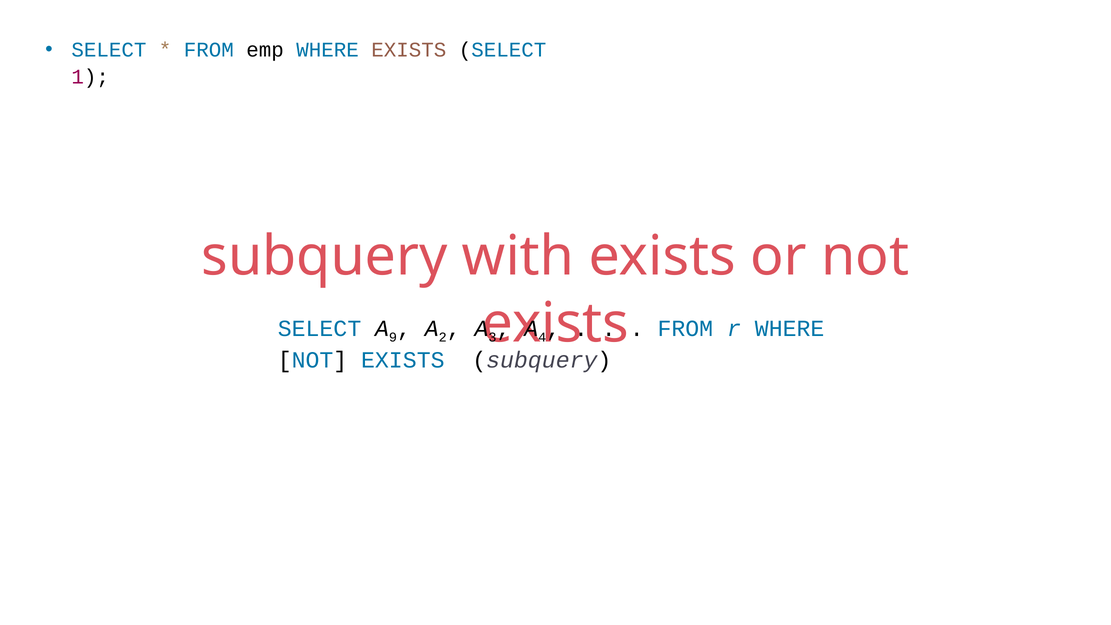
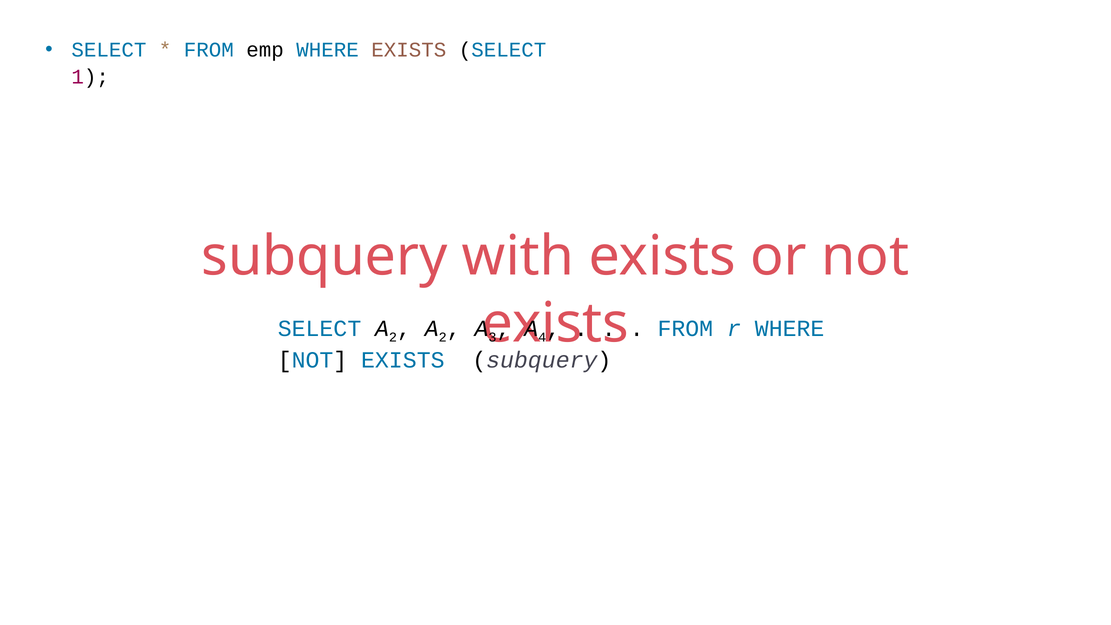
9: 9 -> 2 (393, 337)
